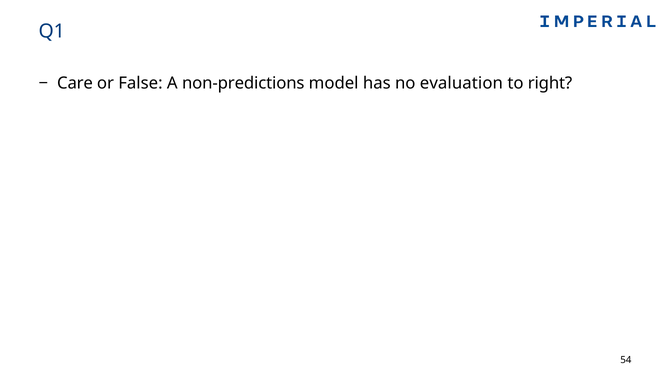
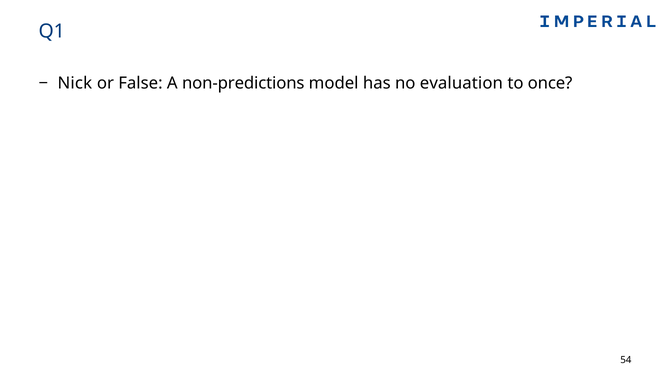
Care: Care -> Nick (75, 83)
right: right -> once (550, 83)
